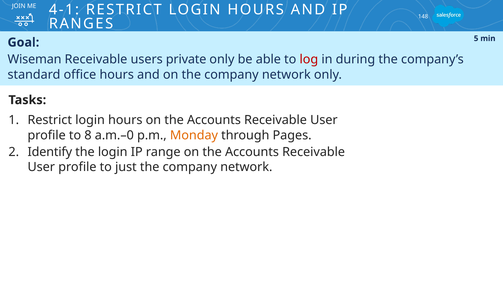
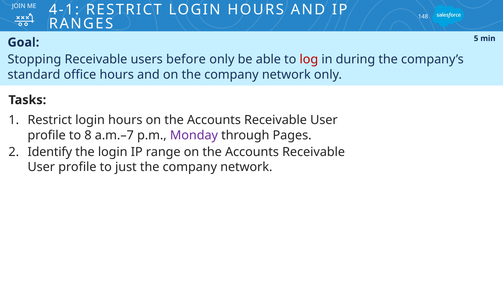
Wiseman: Wiseman -> Stopping (34, 59)
private: private -> before (186, 59)
a.m.–0: a.m.–0 -> a.m.–7 (114, 135)
Monday colour: orange -> purple (194, 135)
